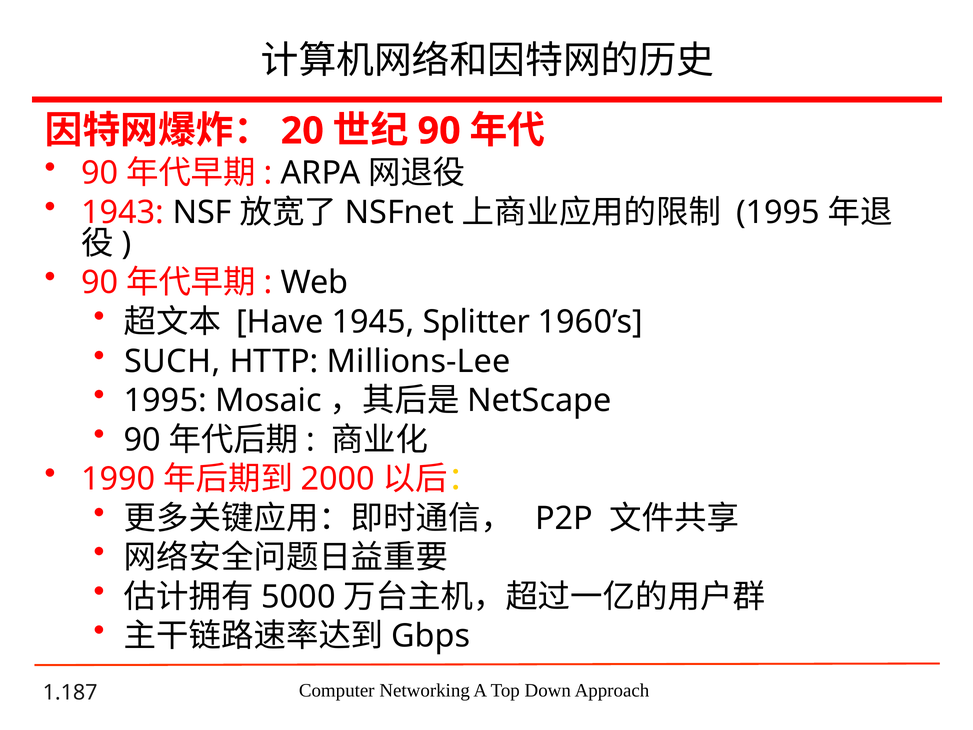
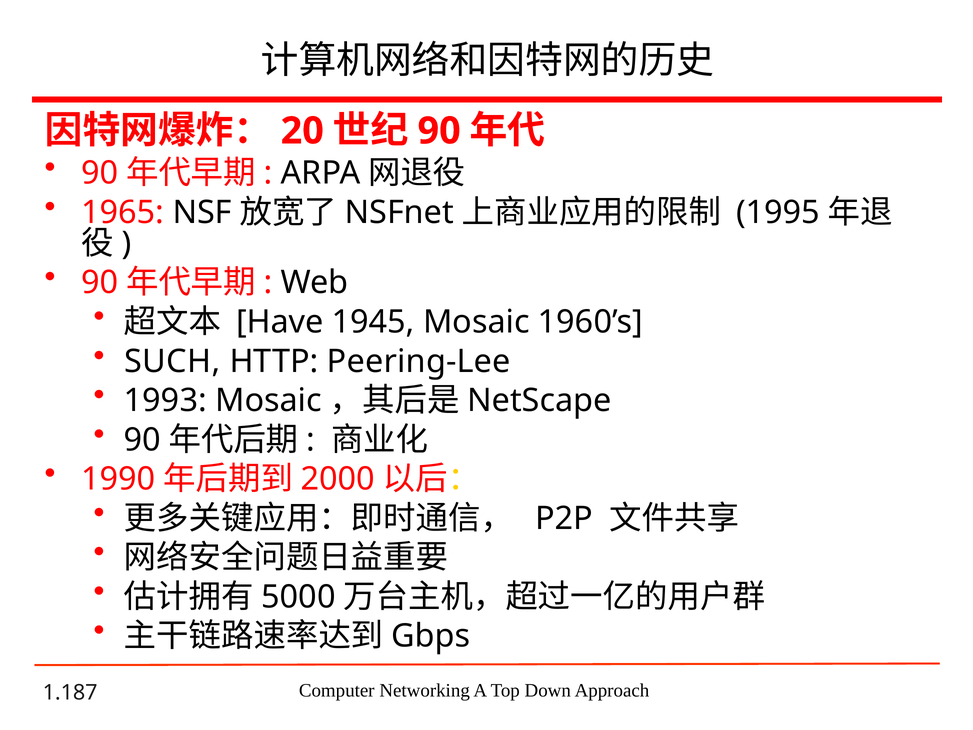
1943: 1943 -> 1965 (123, 212)
1945 Splitter: Splitter -> Mosaic (476, 322)
Millions-Lee: Millions-Lee -> Peering-Lee (419, 361)
1995: 1995 -> 1993 (165, 400)
